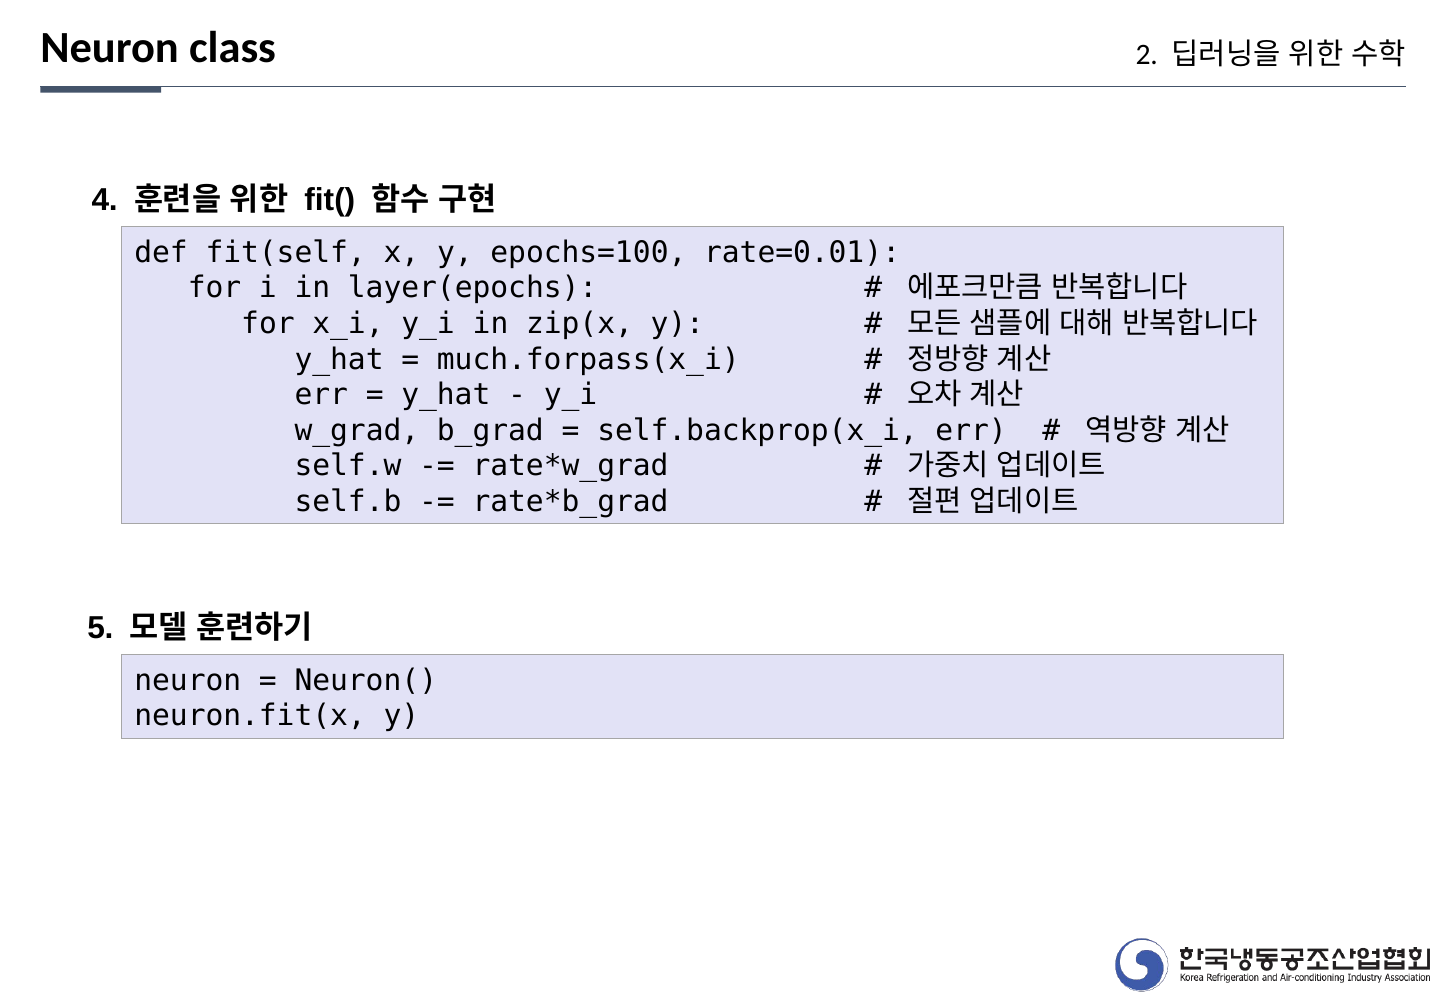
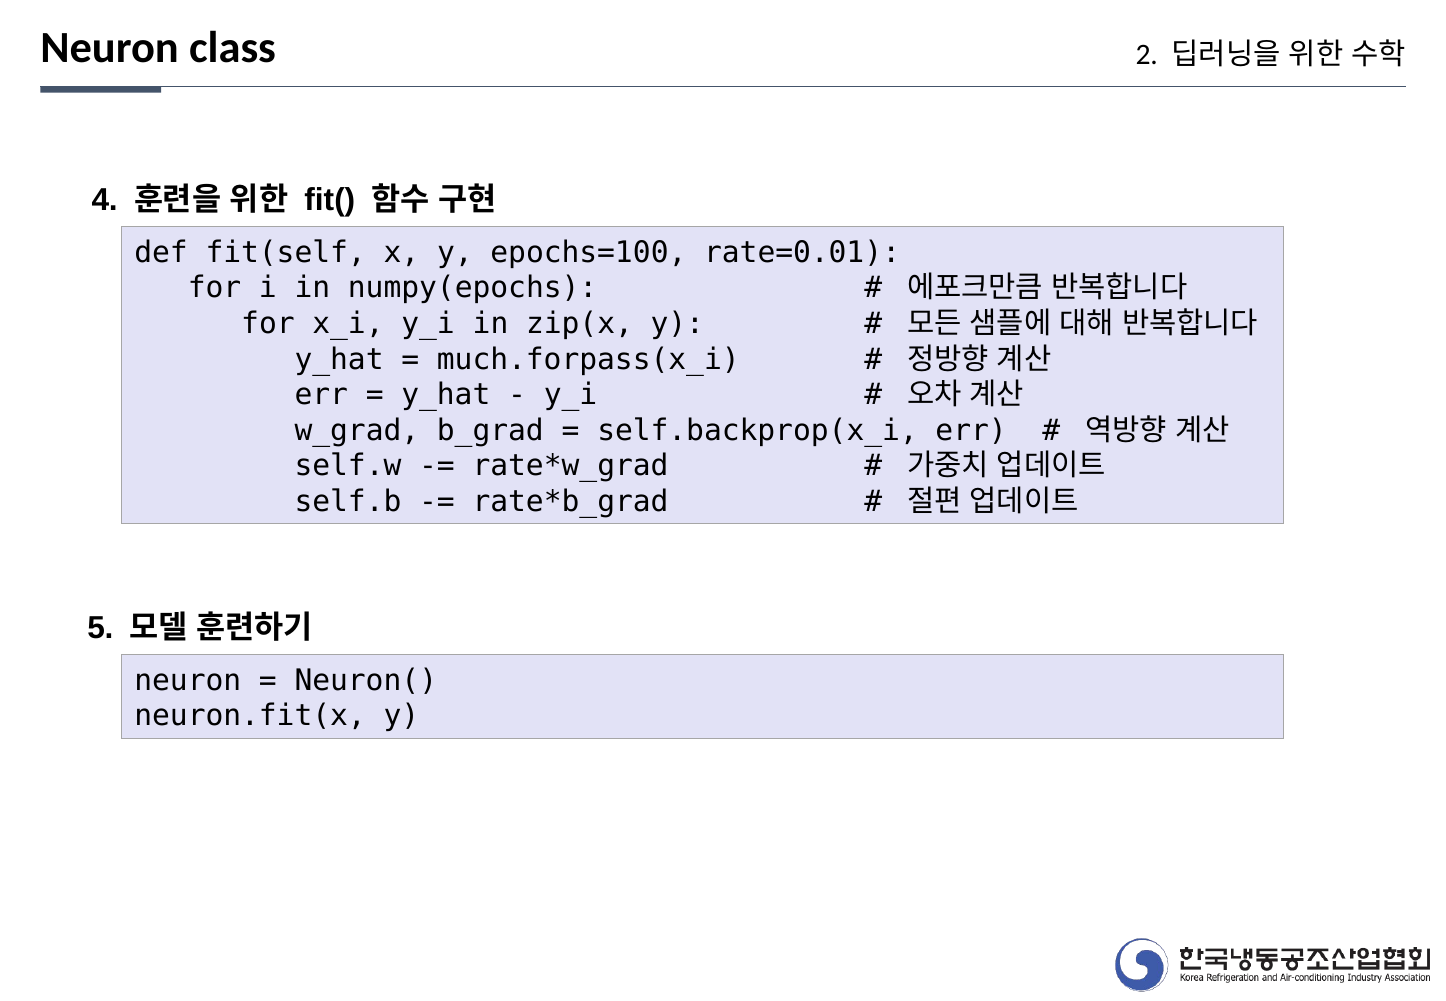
layer(epochs: layer(epochs -> numpy(epochs (473, 288)
